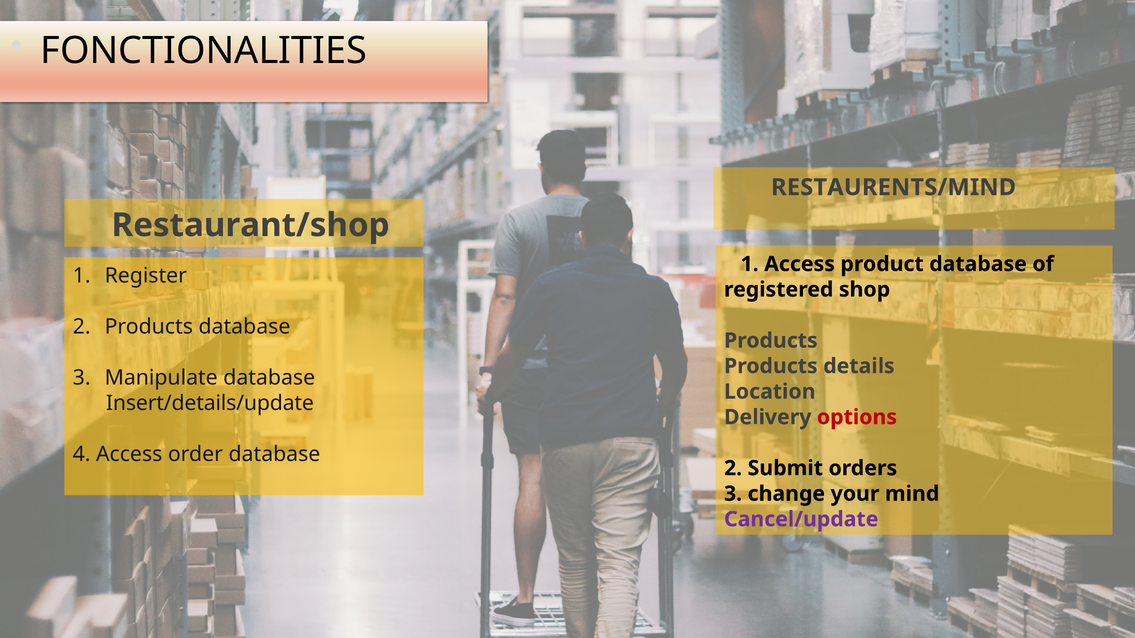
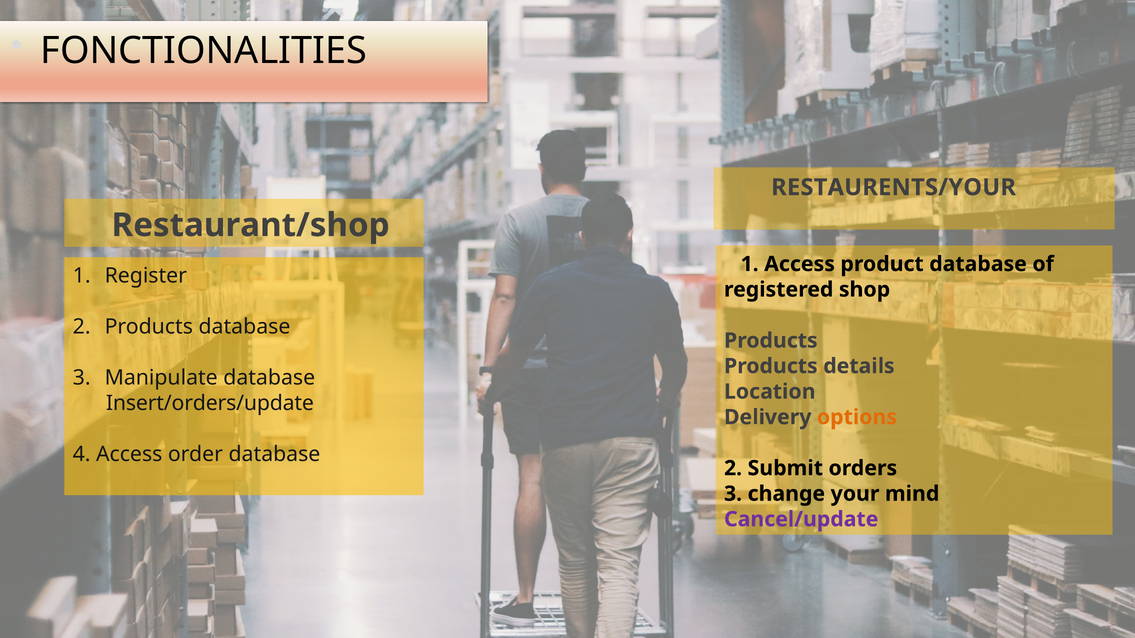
RESTAURENTS/MIND: RESTAURENTS/MIND -> RESTAURENTS/YOUR (894, 187)
Insert/details/update: Insert/details/update -> Insert/orders/update (210, 403)
options colour: red -> orange (857, 417)
